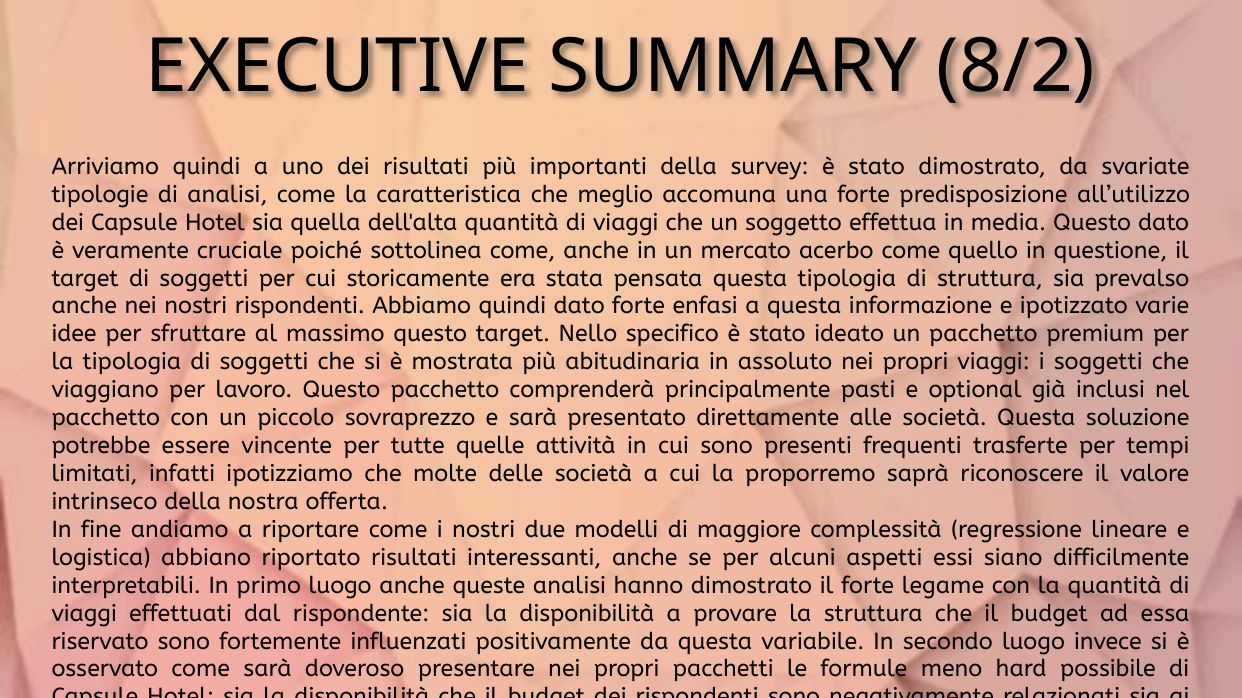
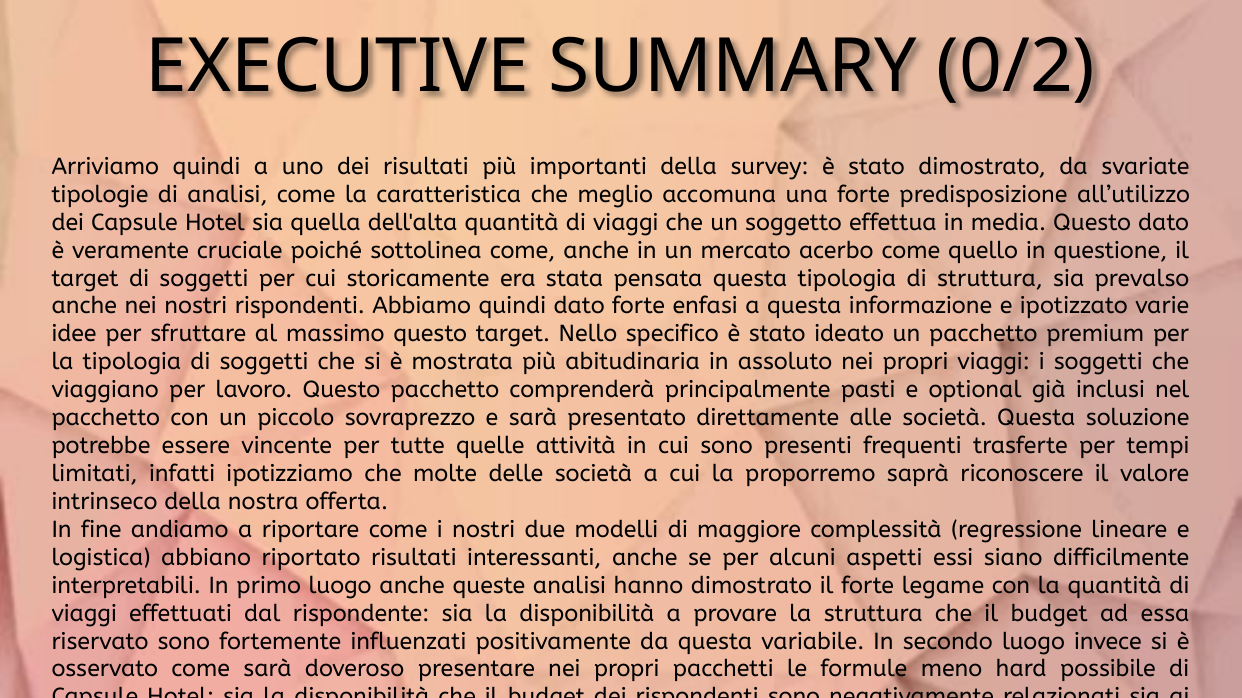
8/2: 8/2 -> 0/2 (1016, 67)
